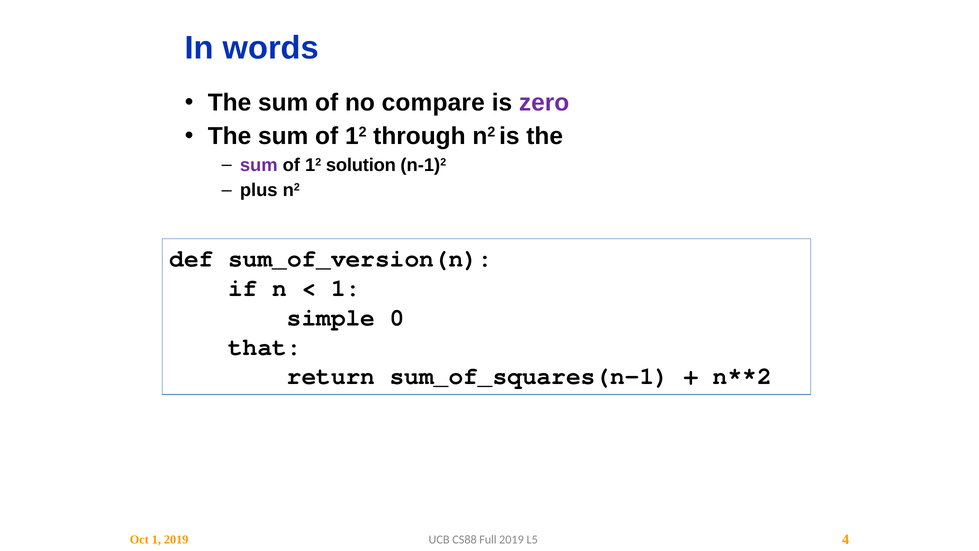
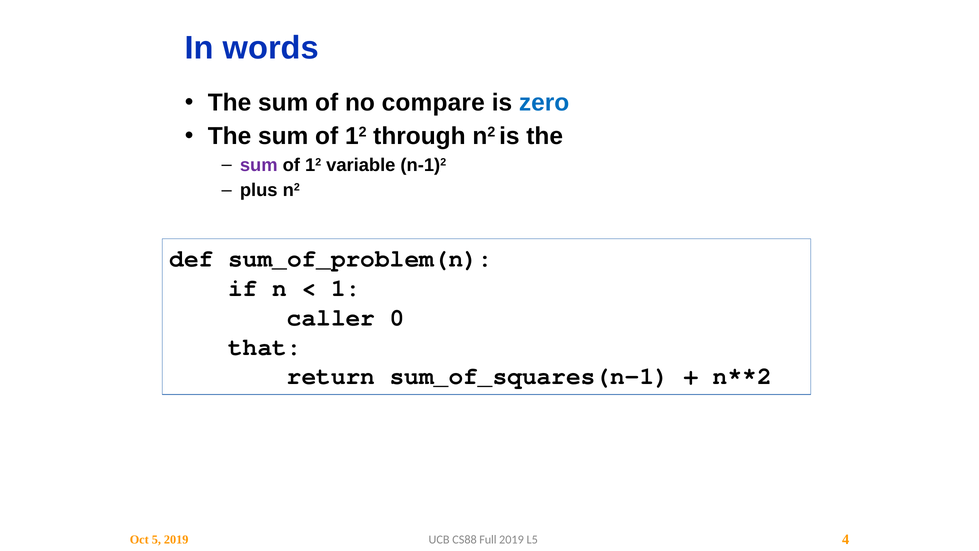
zero colour: purple -> blue (544, 102)
solution: solution -> variable (361, 165)
sum_of_version(n: sum_of_version(n -> sum_of_problem(n (360, 259)
simple: simple -> caller (331, 317)
Oct 1: 1 -> 5 (156, 539)
